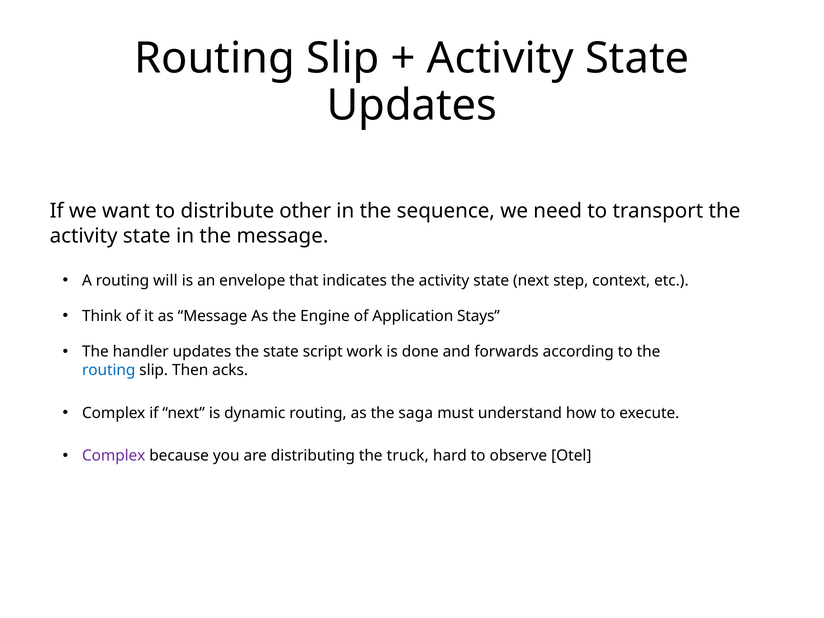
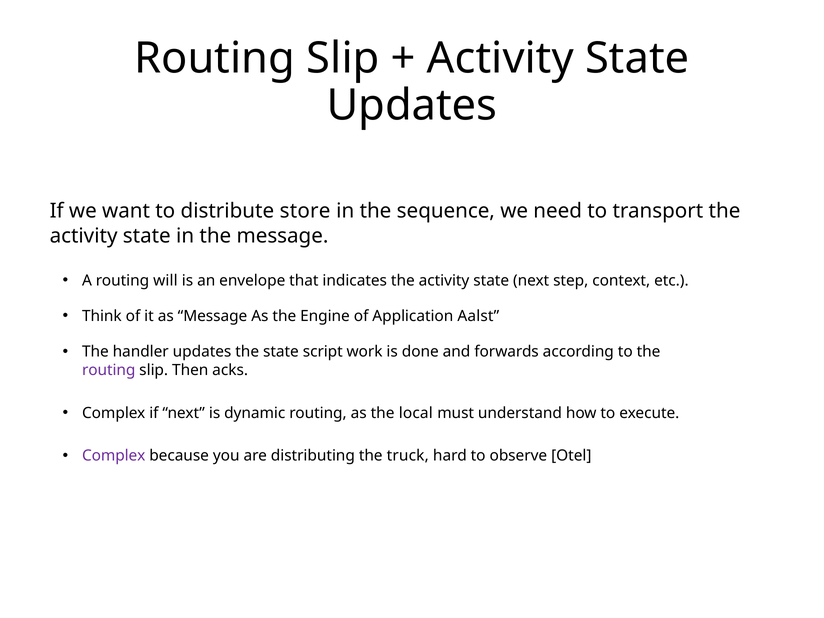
other: other -> store (305, 211)
Stays: Stays -> Aalst (478, 316)
routing colour: blue -> purple (109, 370)
saga: saga -> local (416, 413)
